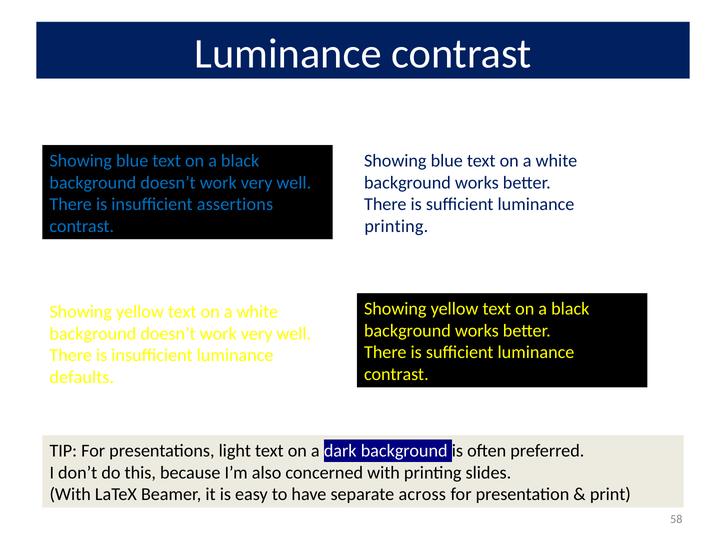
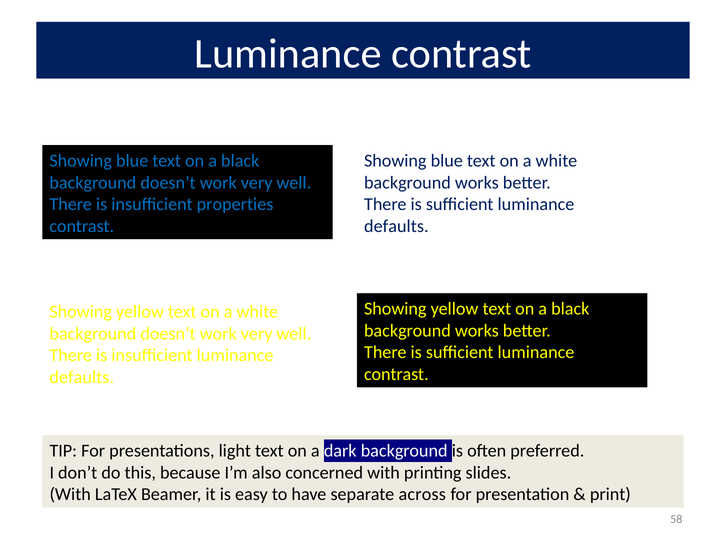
assertions: assertions -> properties (235, 204)
printing: printing -> defaults (396, 226)
